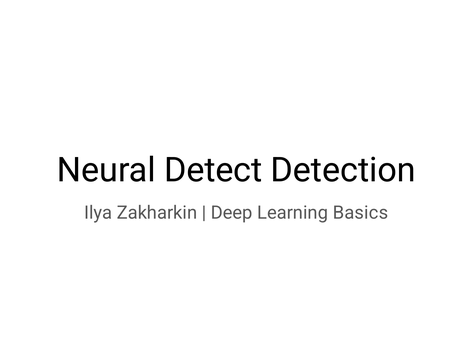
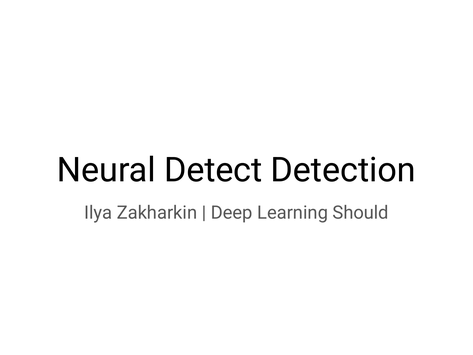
Basics: Basics -> Should (361, 213)
